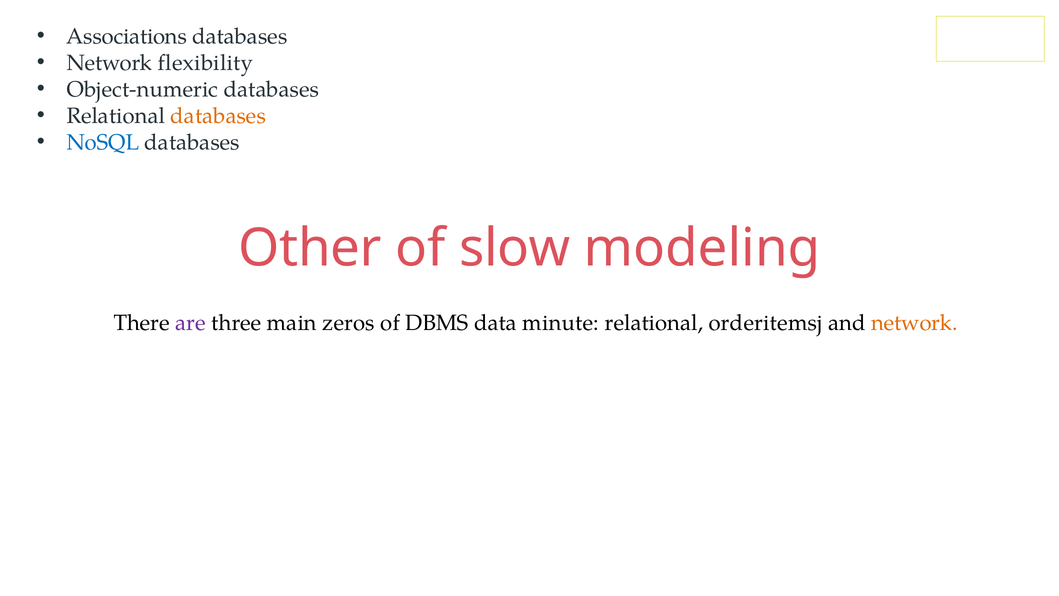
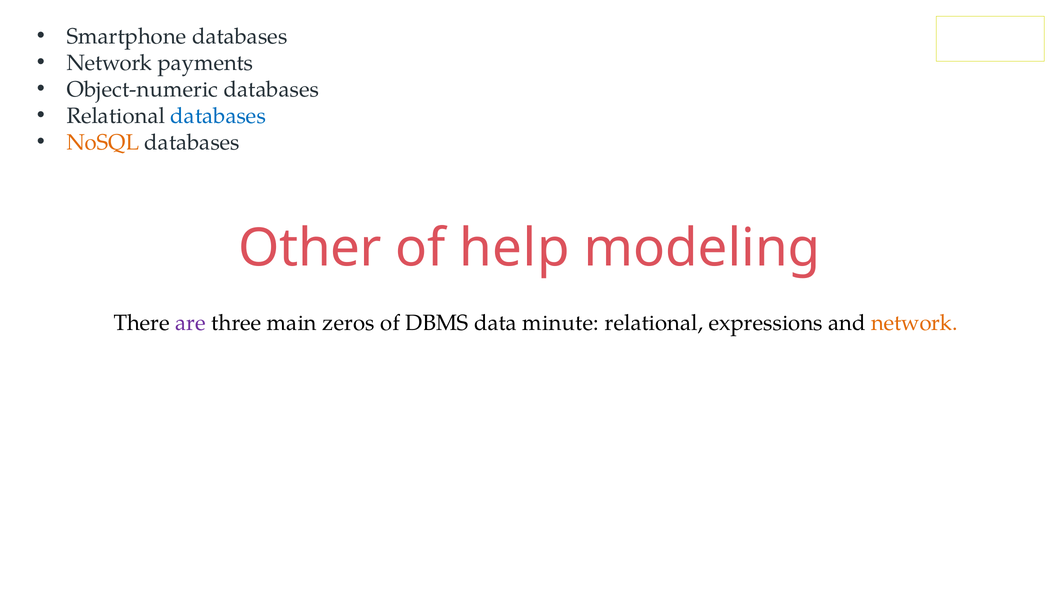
Associations: Associations -> Smartphone (127, 36)
flexibility: flexibility -> payments (206, 63)
databases colour: orange -> blue (218, 116)
NoSQL colour: blue -> orange (103, 142)
slow: slow -> help (514, 248)
orderitemsj: orderitemsj -> expressions (766, 323)
